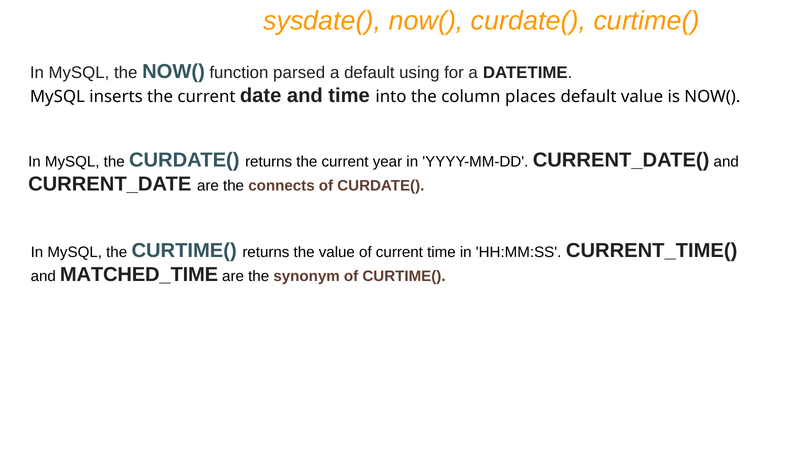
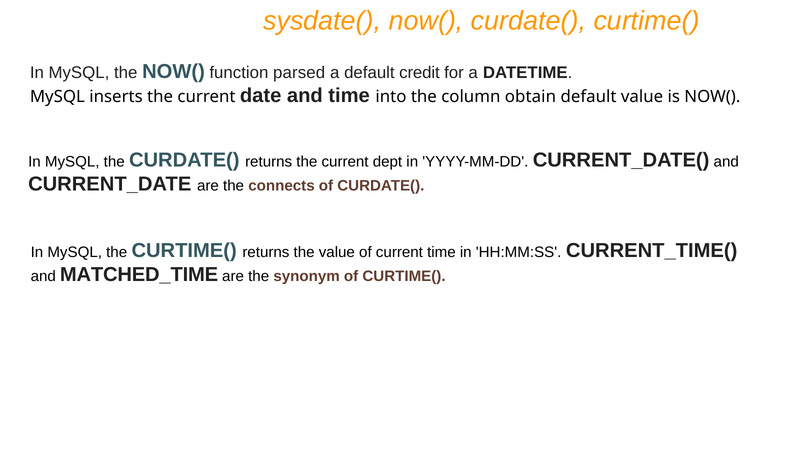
using: using -> credit (419, 73)
places: places -> obtain (530, 97)
year: year -> dept (387, 162)
